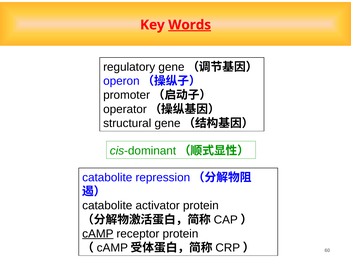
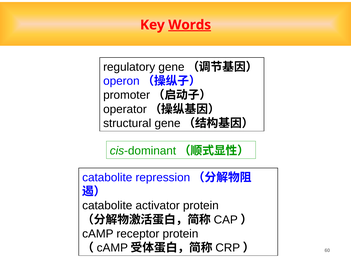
cAMP underline: present -> none (98, 234)
